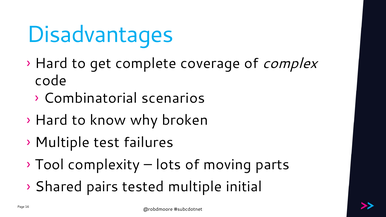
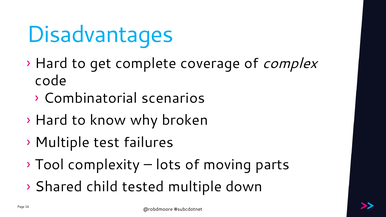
pairs: pairs -> child (102, 187)
initial: initial -> down (244, 187)
